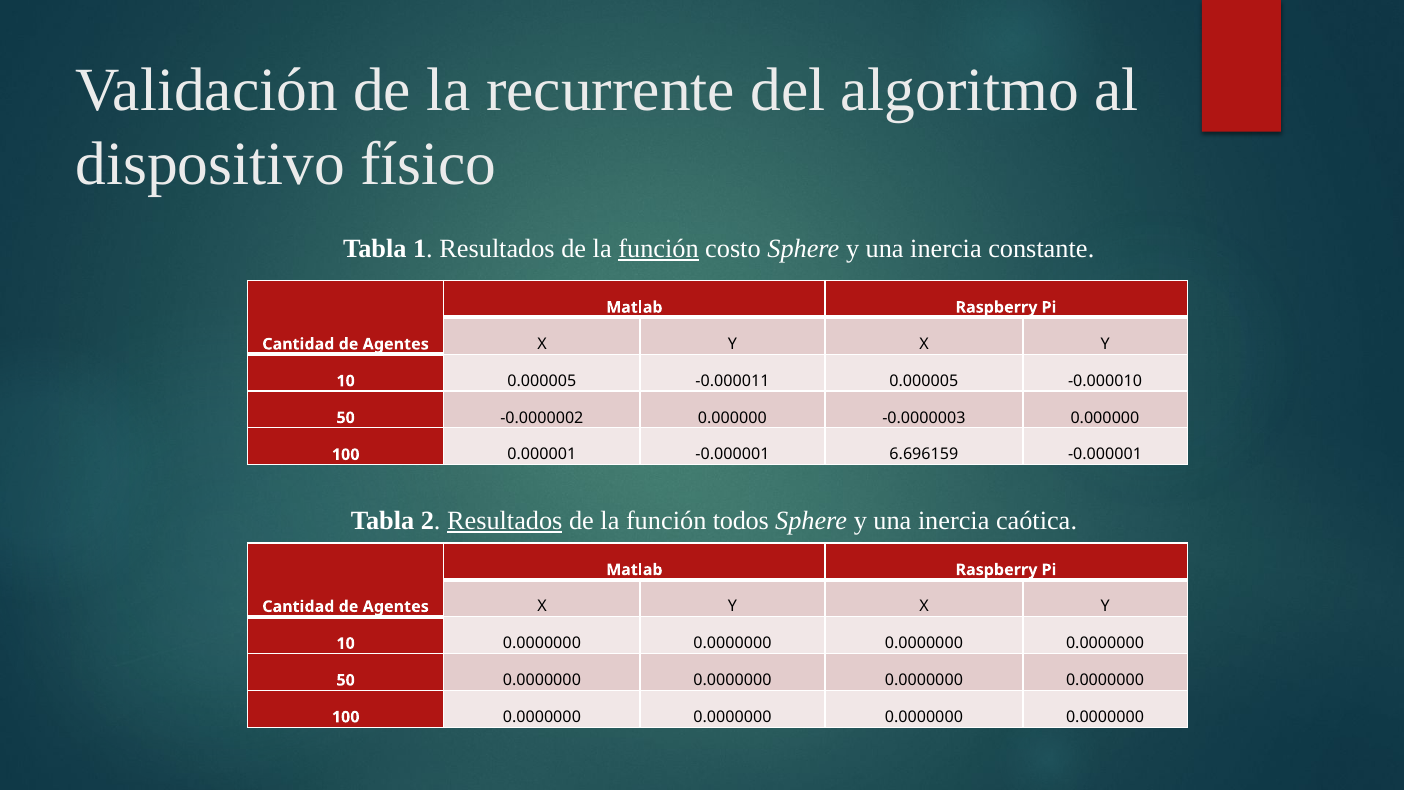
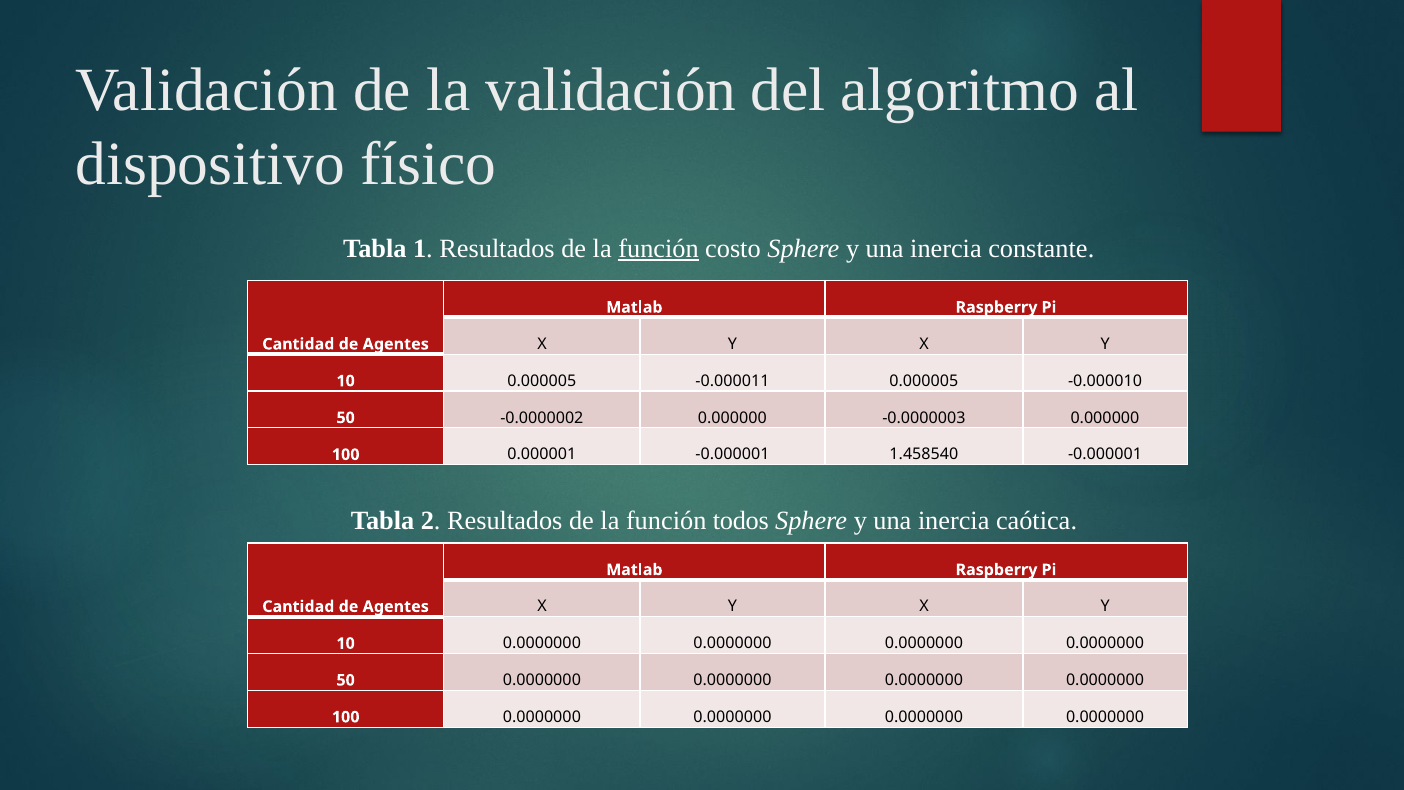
la recurrente: recurrente -> validación (611, 90)
6.696159: 6.696159 -> 1.458540 (924, 454)
Resultados underline: present -> none (505, 521)
